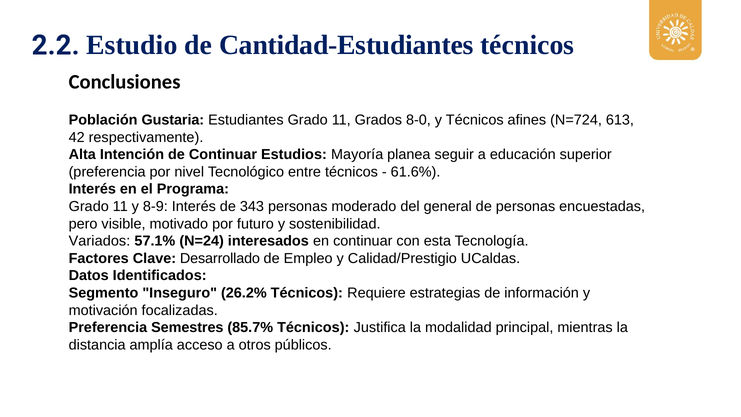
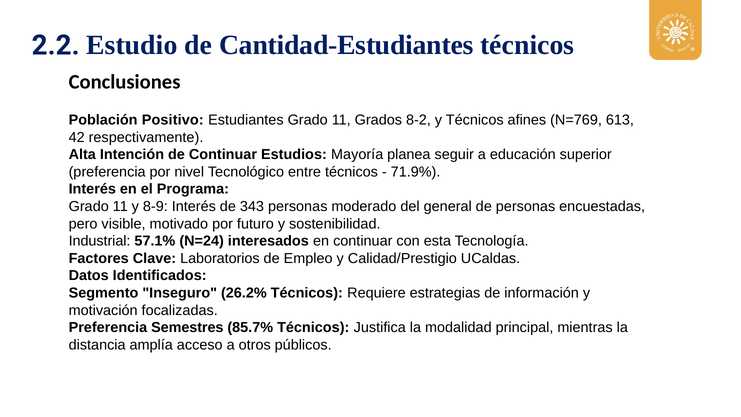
Gustaria: Gustaria -> Positivo (173, 120)
8-0: 8-0 -> 8-2 (418, 120)
N=724: N=724 -> N=769 (576, 120)
61.6%: 61.6% -> 71.9% (416, 172)
Variados: Variados -> Industrial (100, 241)
Desarrollado: Desarrollado -> Laboratorios (220, 258)
